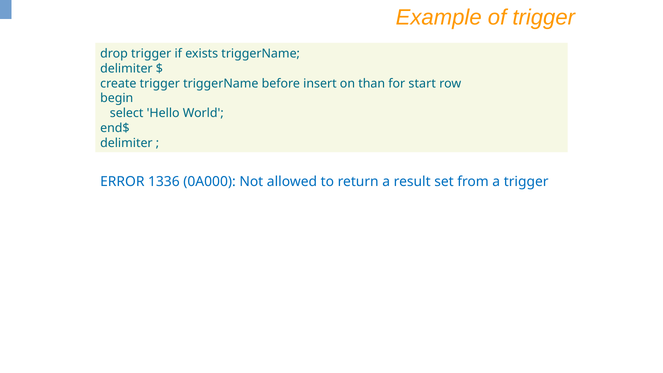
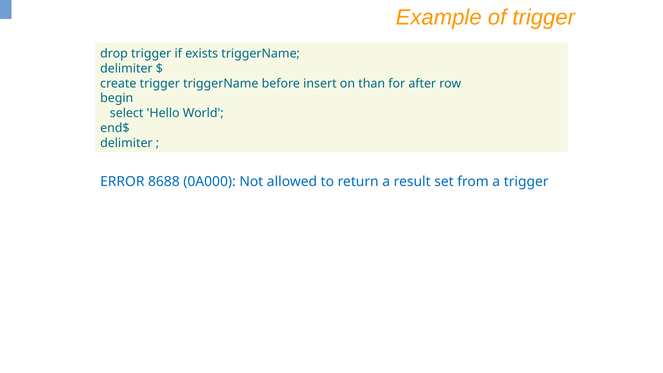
start: start -> after (422, 83)
1336: 1336 -> 8688 (164, 182)
